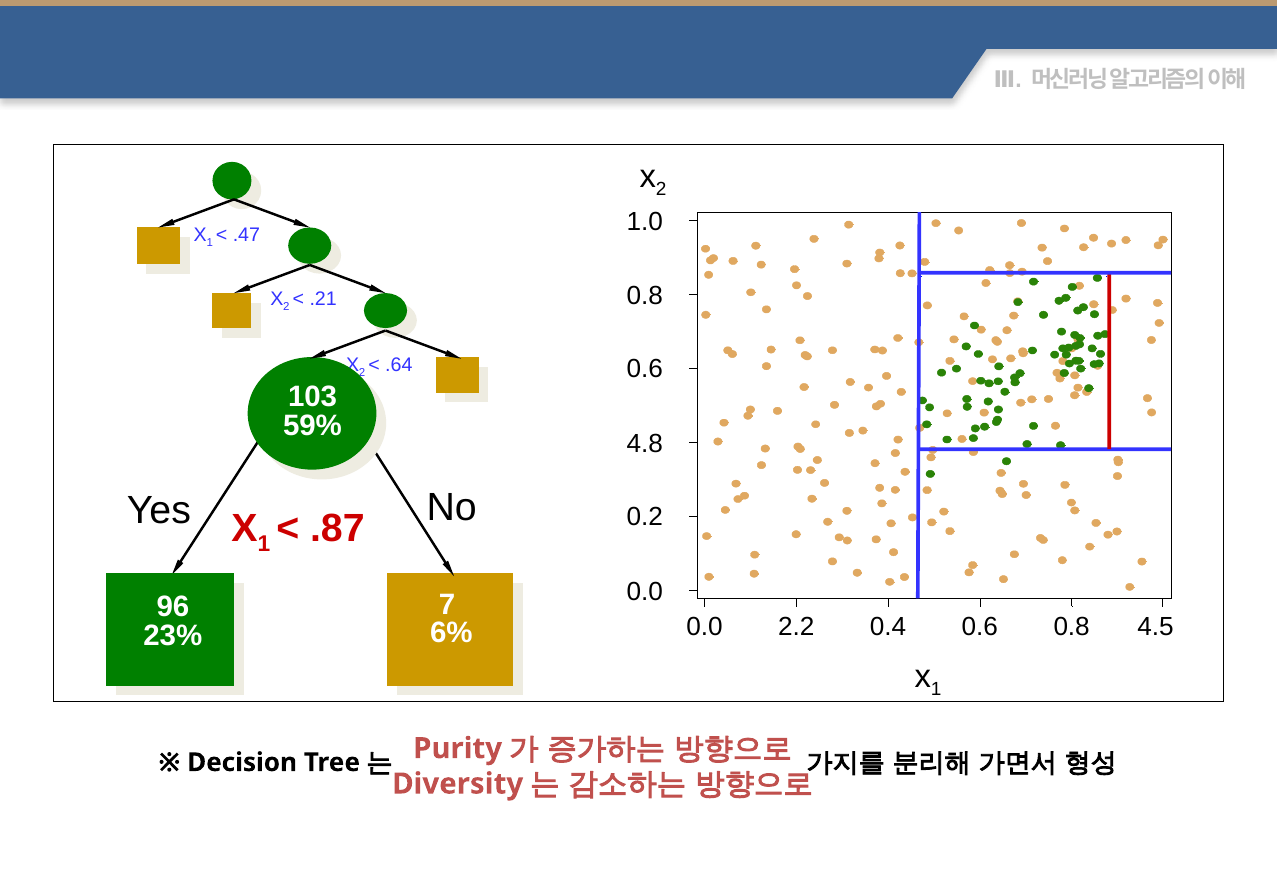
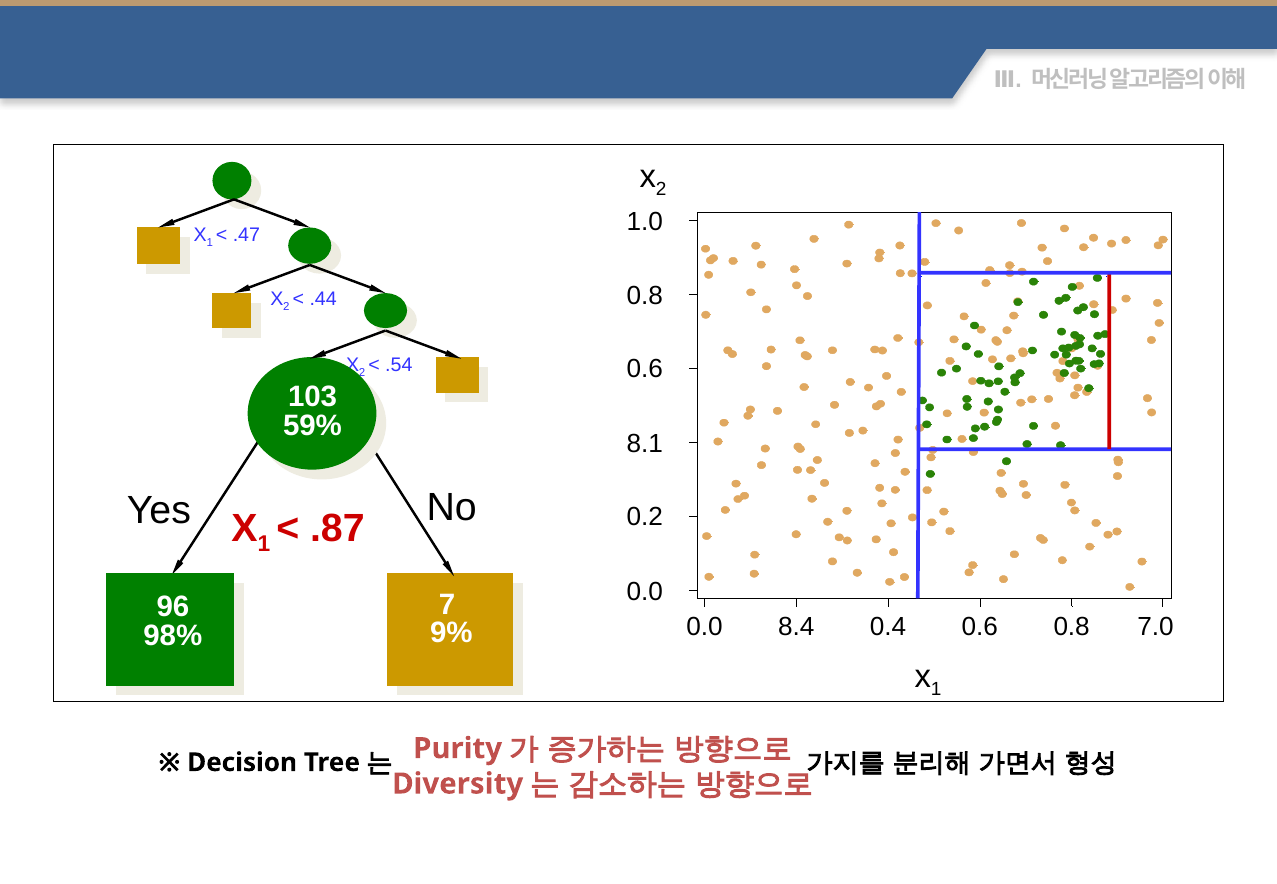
.21: .21 -> .44 (323, 299)
.64: .64 -> .54 (399, 365)
4.8: 4.8 -> 8.1 (645, 444)
2.2: 2.2 -> 8.4 (796, 627)
4.5: 4.5 -> 7.0 (1155, 627)
6%: 6% -> 9% (451, 633)
23%: 23% -> 98% (173, 636)
